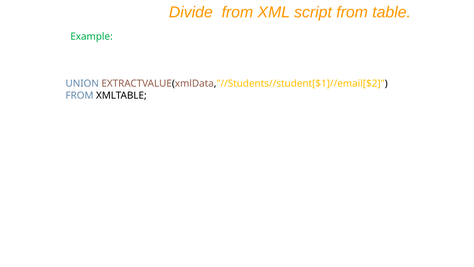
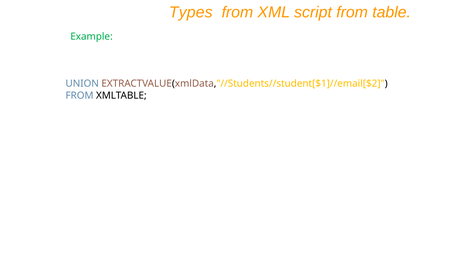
Divide: Divide -> Types (191, 12)
